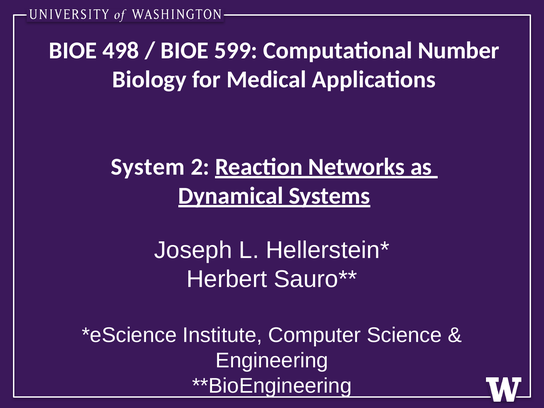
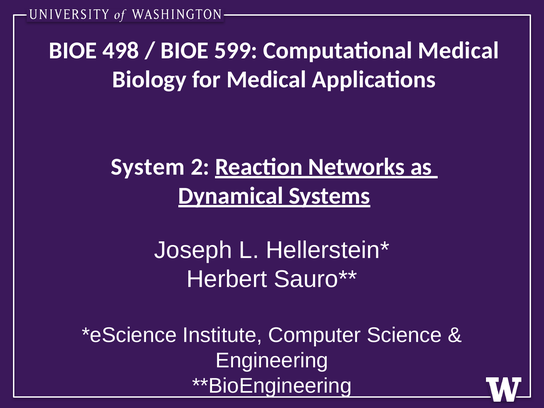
Computational Number: Number -> Medical (458, 51)
